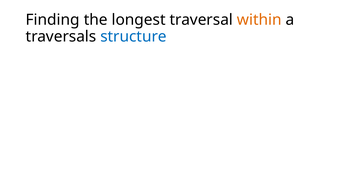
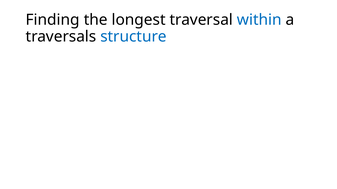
within colour: orange -> blue (259, 20)
